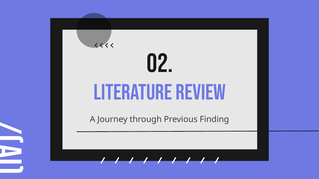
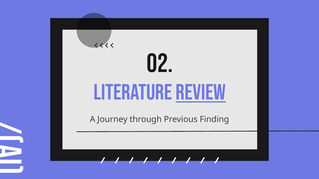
REVIEW underline: none -> present (201, 93)
